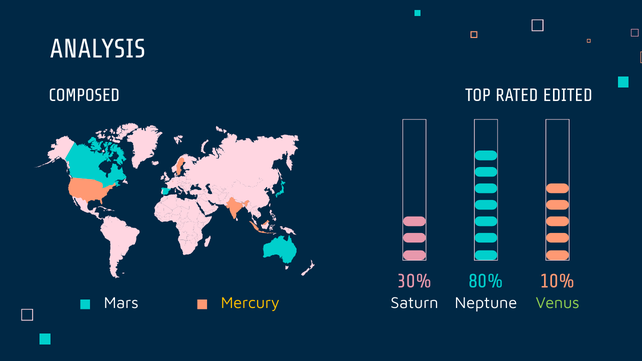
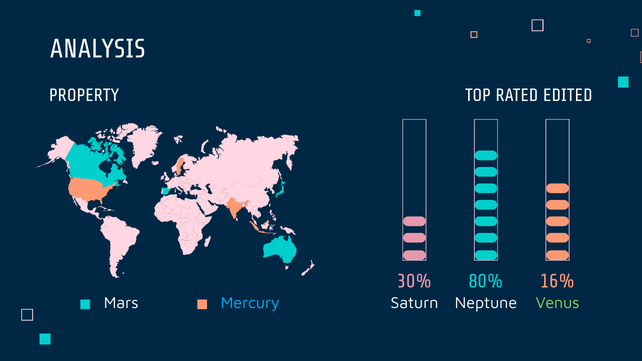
COMPOSED: COMPOSED -> PROPERTY (84, 95)
10%: 10% -> 16% (558, 281)
Mercury colour: yellow -> light blue (250, 303)
